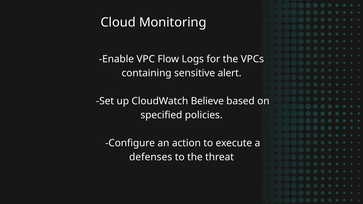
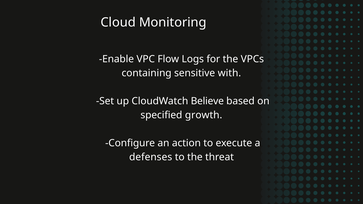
alert: alert -> with (229, 73)
policies: policies -> growth (204, 115)
